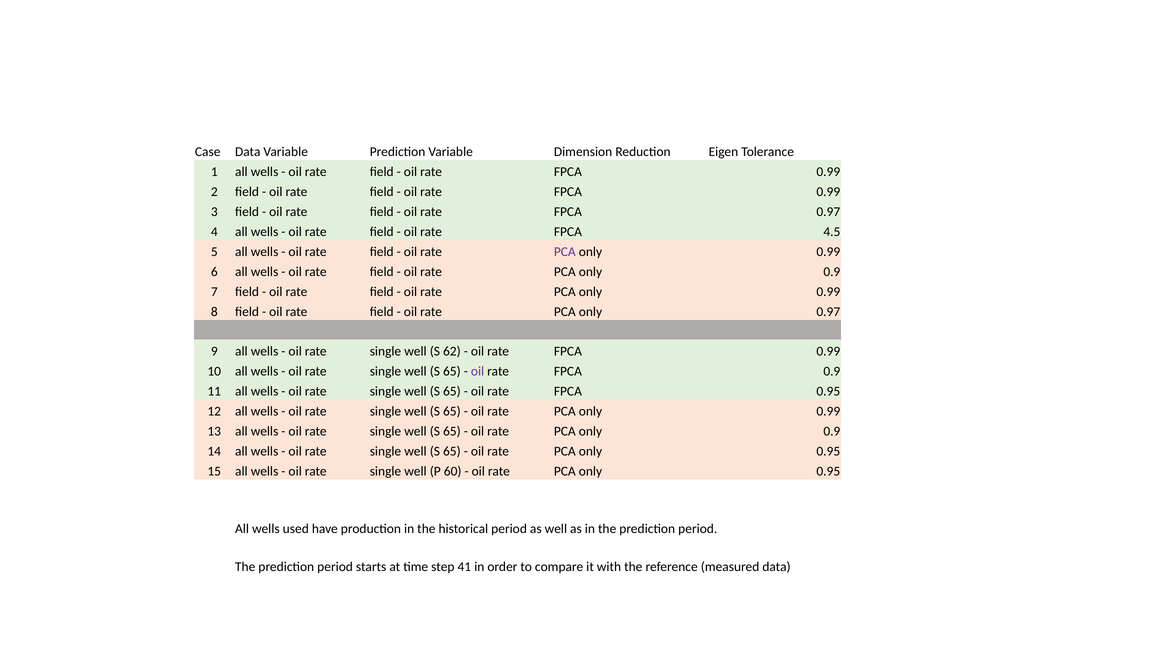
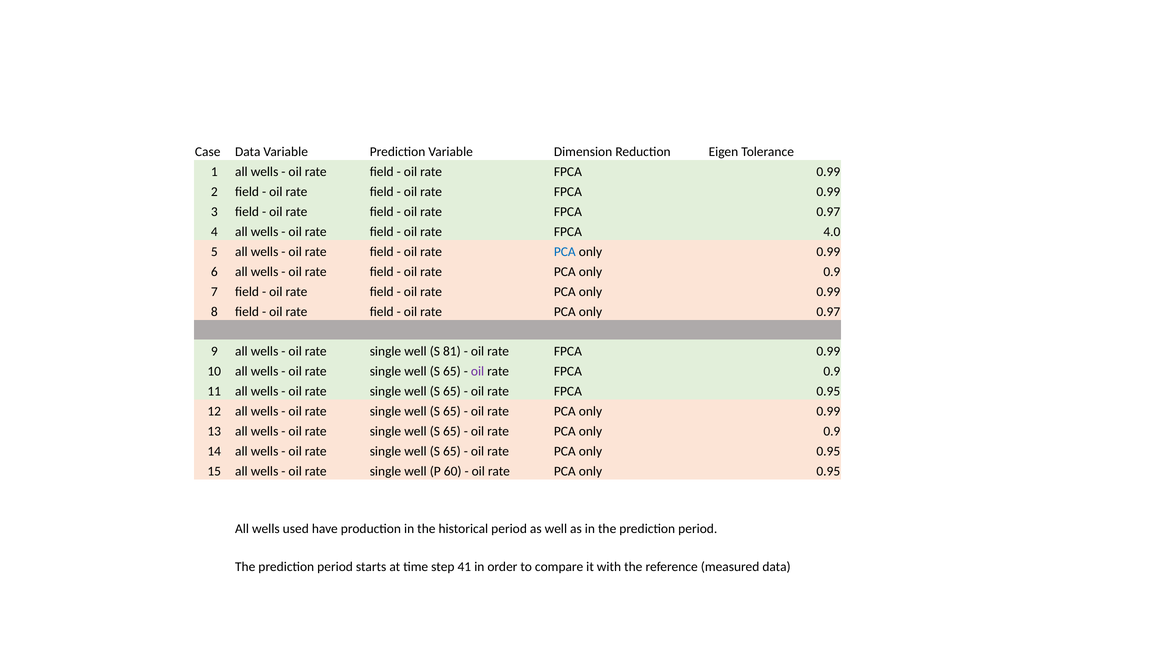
4.5: 4.5 -> 4.0 (832, 232)
PCA colour: purple -> blue (565, 252)
62: 62 -> 81 (452, 351)
